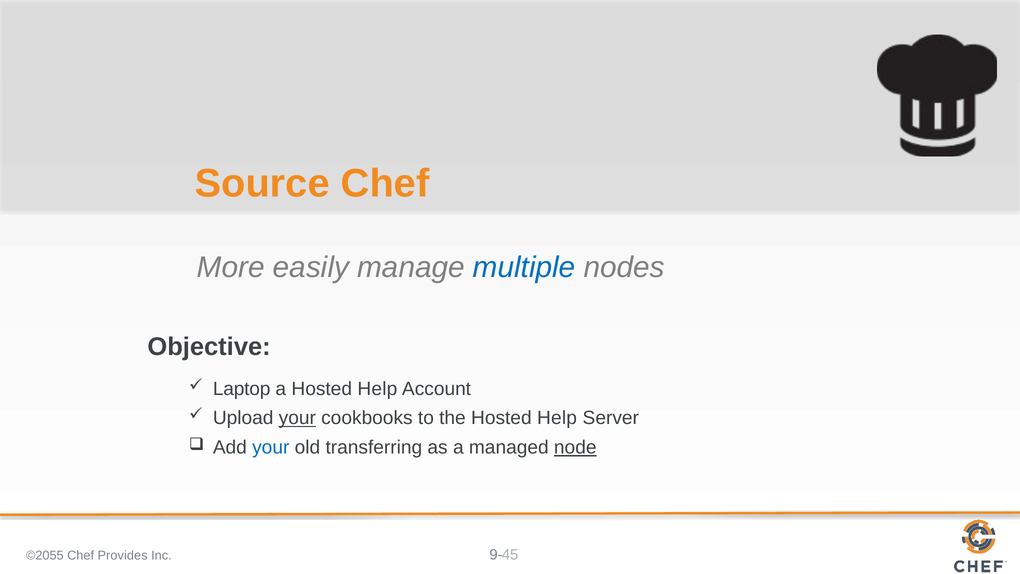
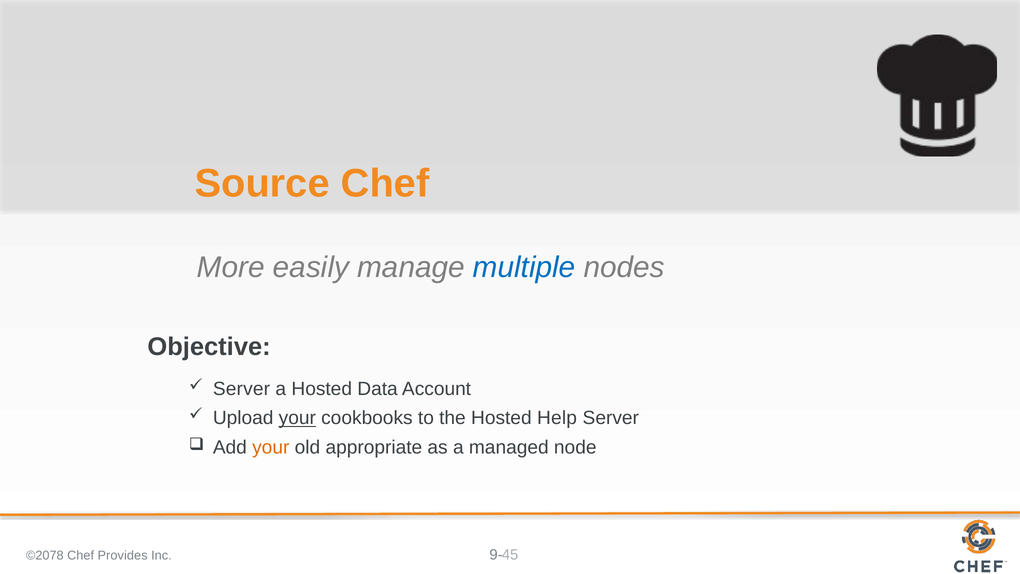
Laptop: Laptop -> Server (241, 389)
a Hosted Help: Help -> Data (378, 389)
your colour: blue -> orange (271, 447)
transferring: transferring -> appropriate (374, 447)
node underline: present -> none (575, 447)
©2055: ©2055 -> ©2078 (45, 555)
